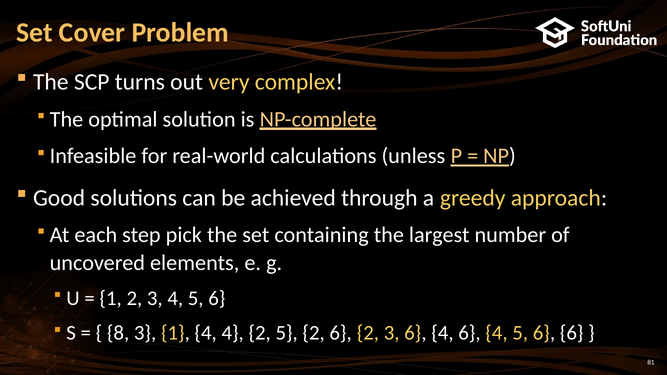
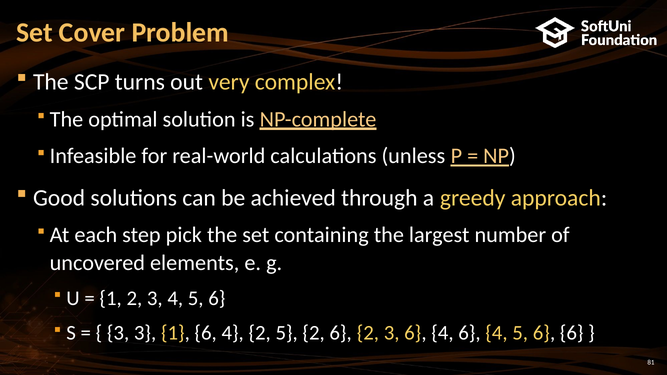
8: 8 -> 3 (118, 333)
1 4: 4 -> 6 (206, 333)
